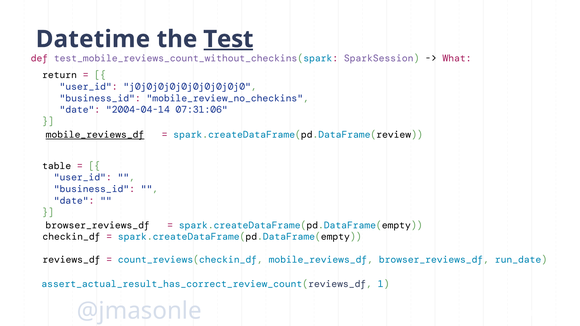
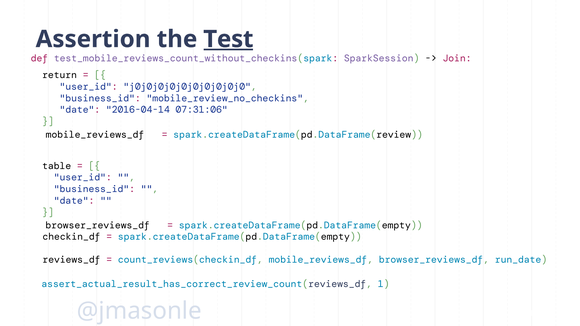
Datetime: Datetime -> Assertion (93, 39)
What: What -> Join (457, 58)
2004-04-14: 2004-04-14 -> 2016-04-14 (138, 110)
mobile_reviews_df underline: present -> none (95, 135)
